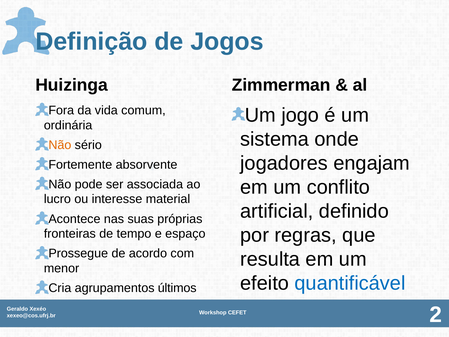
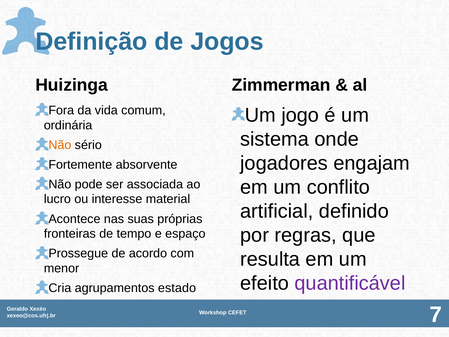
quantificável colour: blue -> purple (350, 283)
últimos: últimos -> estado (177, 288)
2: 2 -> 7 (436, 314)
